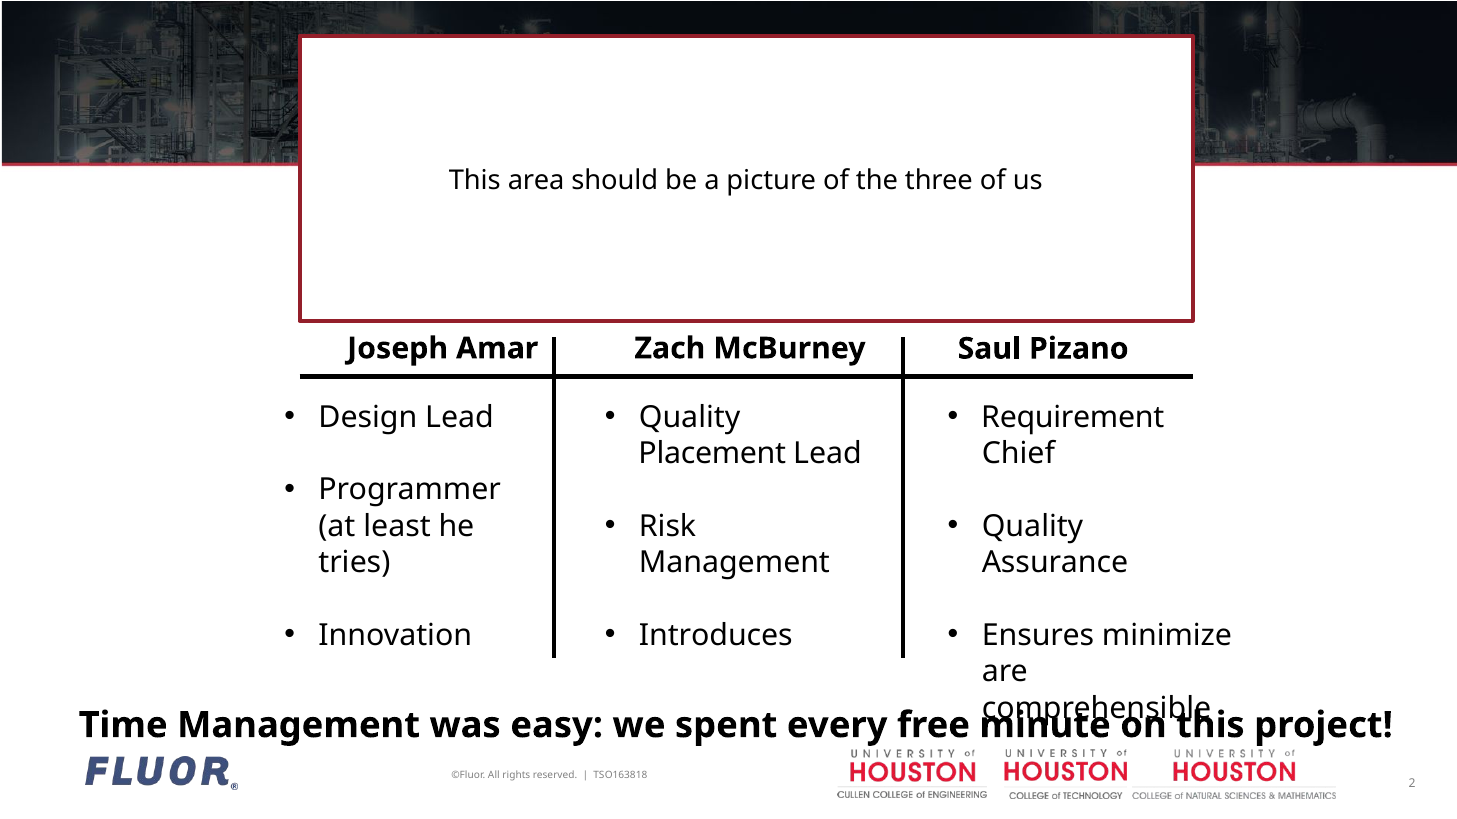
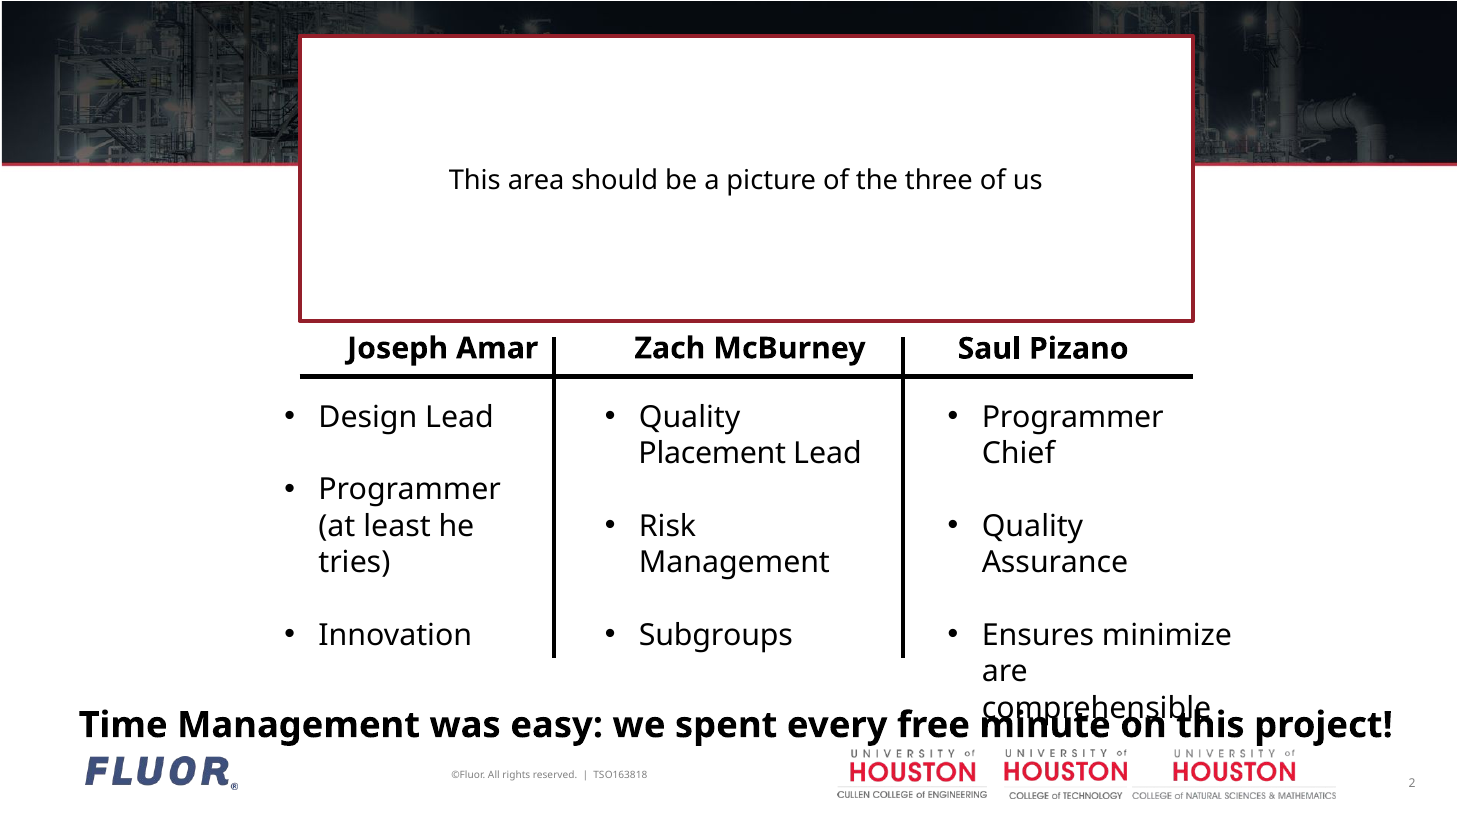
Requirement: Requirement -> Programmer (1073, 417)
Introduces: Introduces -> Subgroups (716, 636)
